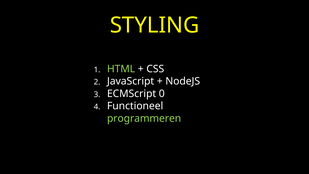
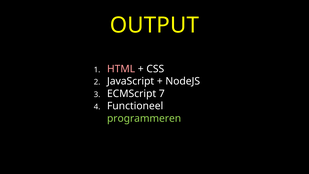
STYLING: STYLING -> OUTPUT (154, 25)
HTML colour: light green -> pink (121, 69)
0: 0 -> 7 (162, 94)
